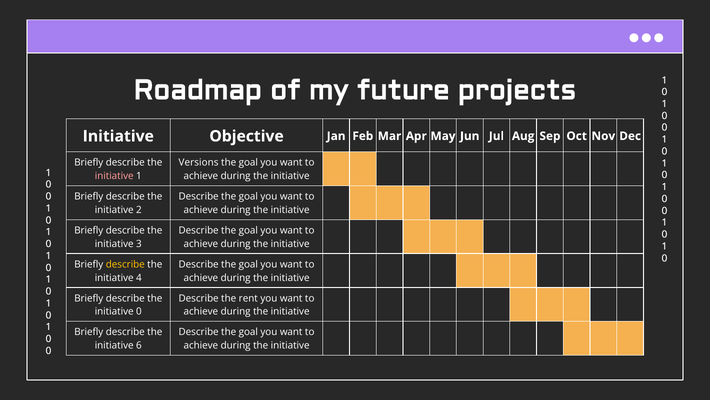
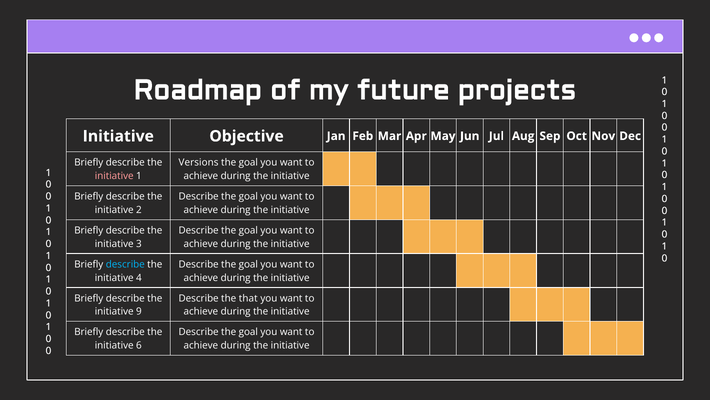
describe colour: yellow -> light blue (125, 264)
rent: rent -> that (248, 298)
initiative 0: 0 -> 9 (139, 311)
